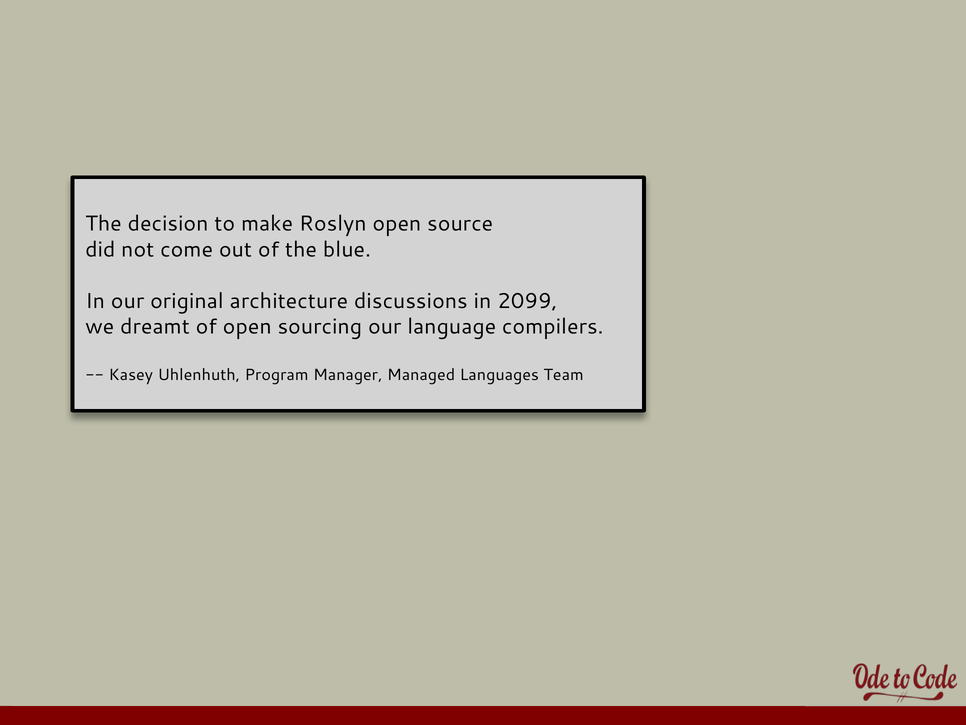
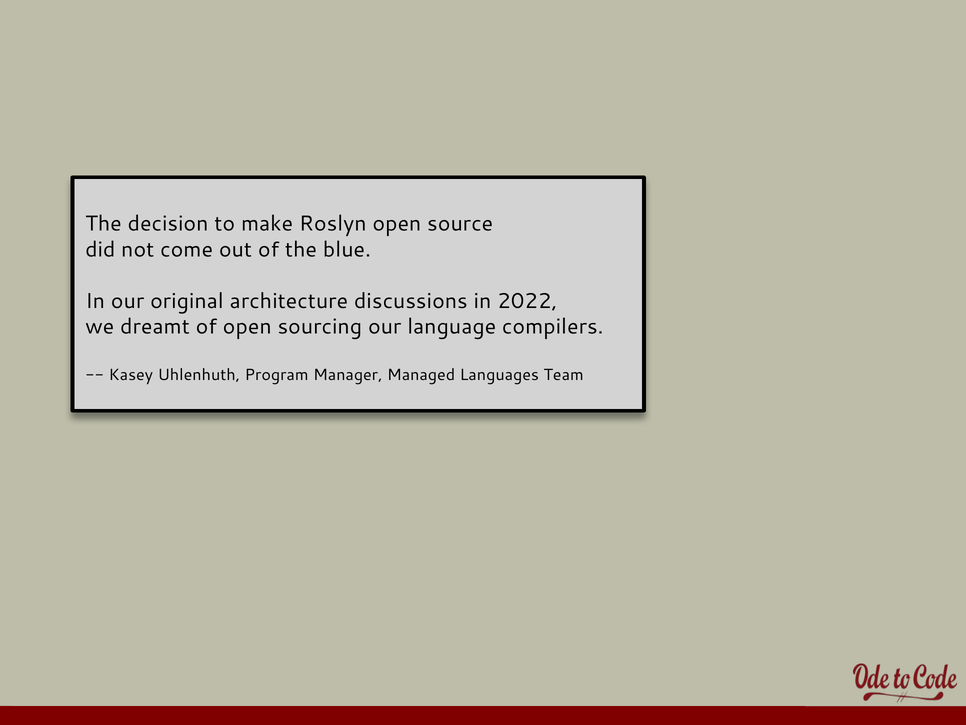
2099: 2099 -> 2022 (527, 301)
